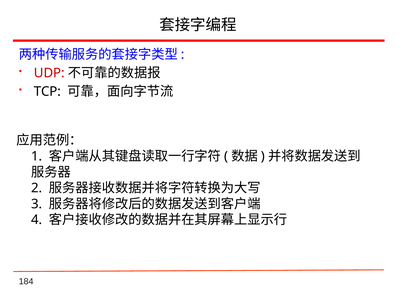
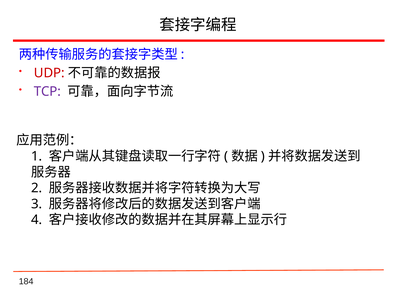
TCP colour: black -> purple (47, 92)
